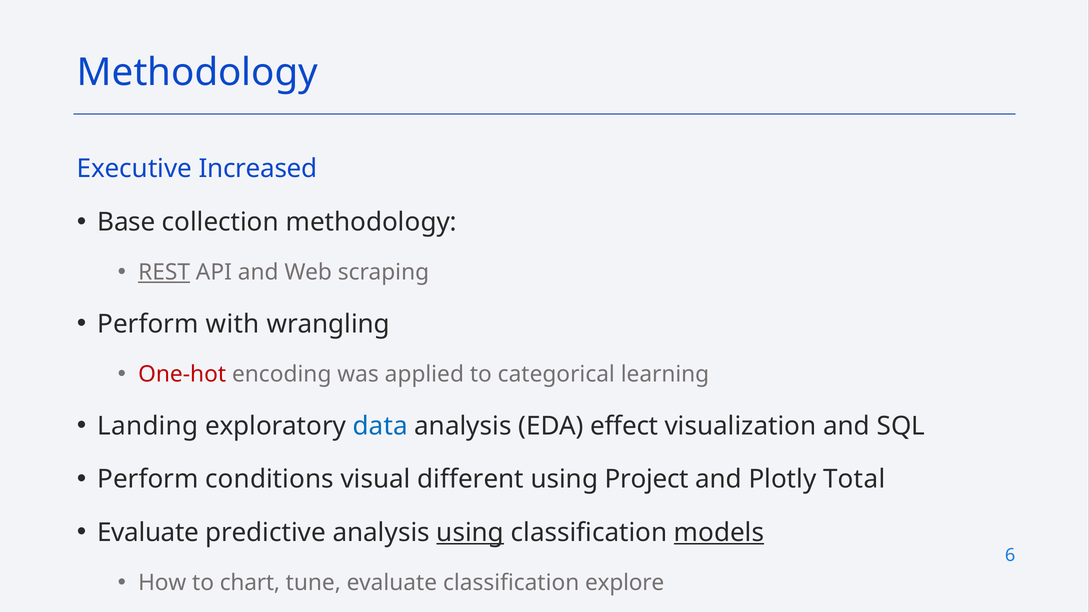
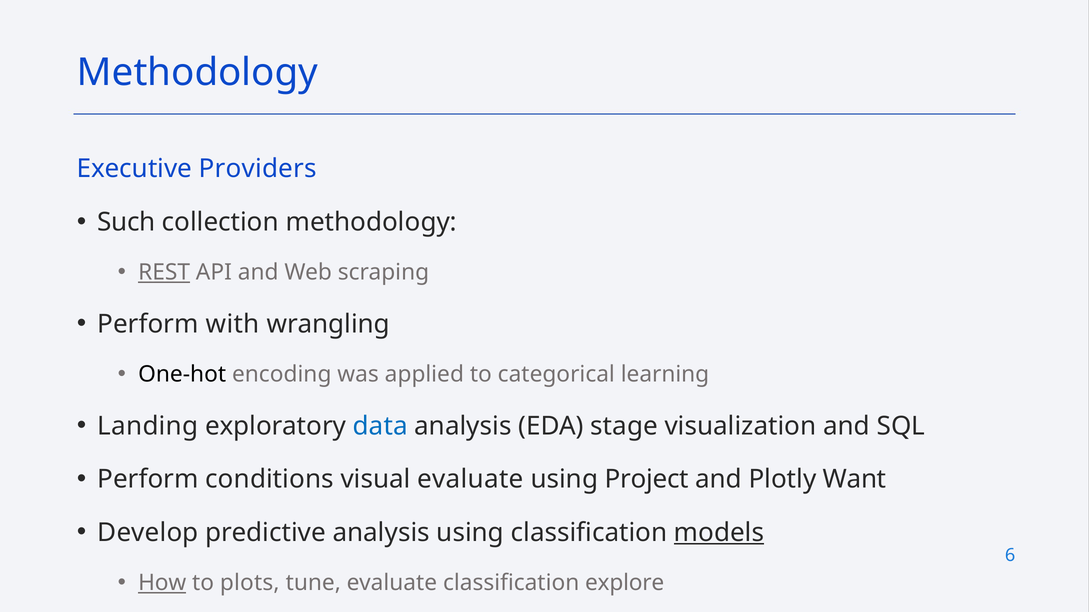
Increased: Increased -> Providers (258, 169)
Base: Base -> Such (126, 222)
One-hot colour: red -> black (182, 375)
effect: effect -> stage (624, 426)
visual different: different -> evaluate (471, 480)
Total: Total -> Want (854, 480)
Evaluate: Evaluate -> Develop (148, 533)
using underline: present -> none (470, 533)
How underline: none -> present (162, 583)
chart: chart -> plots (250, 583)
